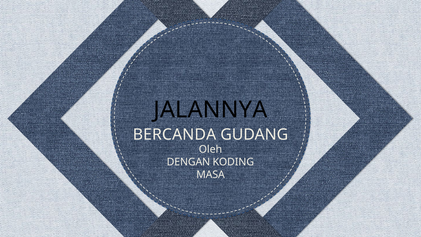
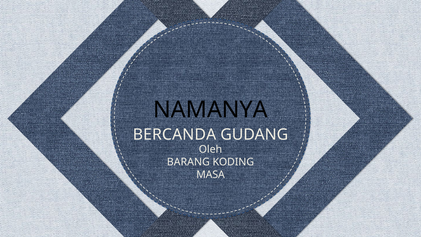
JALANNYA: JALANNYA -> NAMANYA (210, 110)
DENGAN: DENGAN -> BARANG (188, 162)
